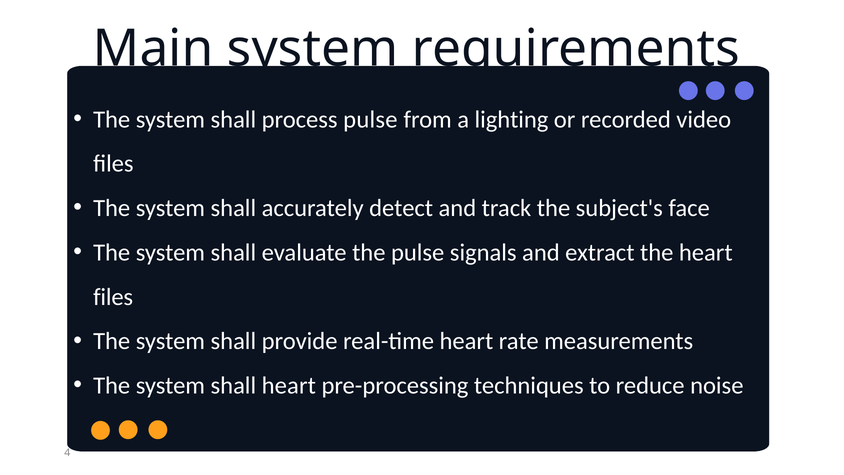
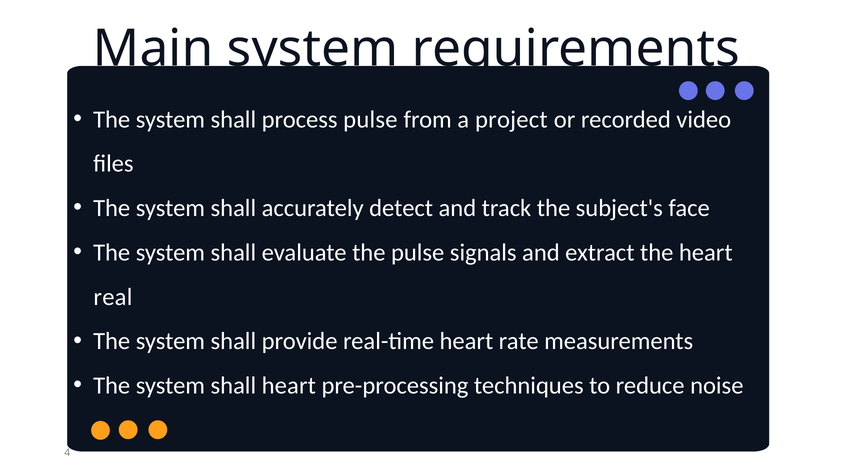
lighting: lighting -> project (511, 119)
files: files -> real (113, 297)
